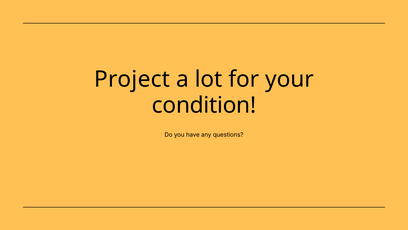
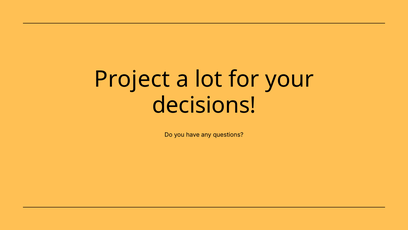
condition: condition -> decisions (204, 105)
